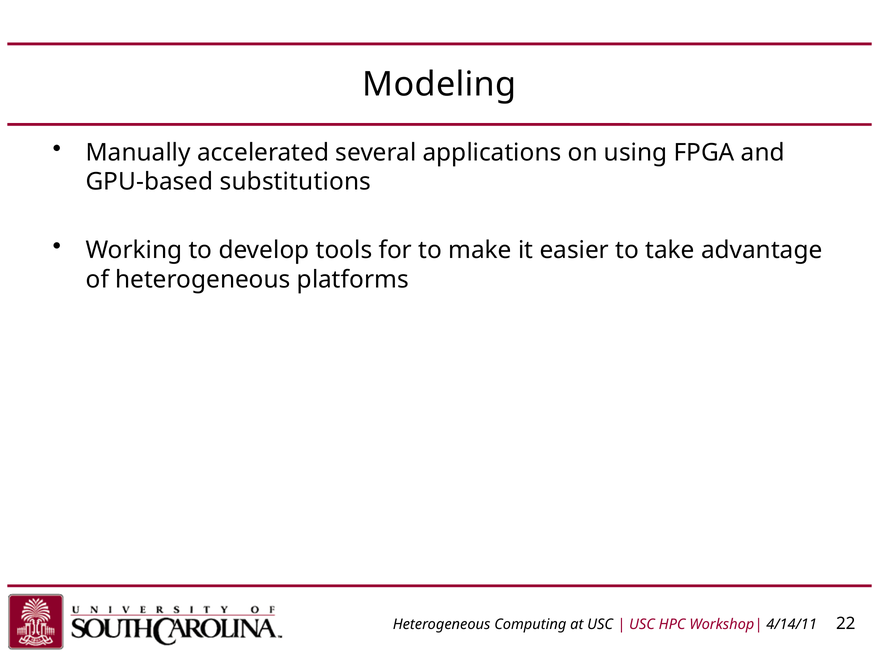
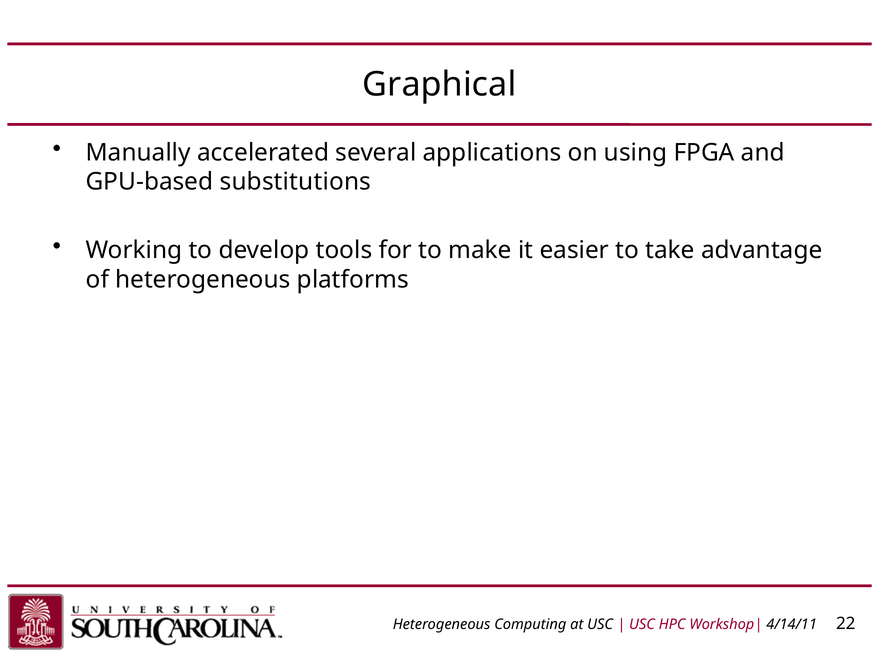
Modeling: Modeling -> Graphical (439, 84)
